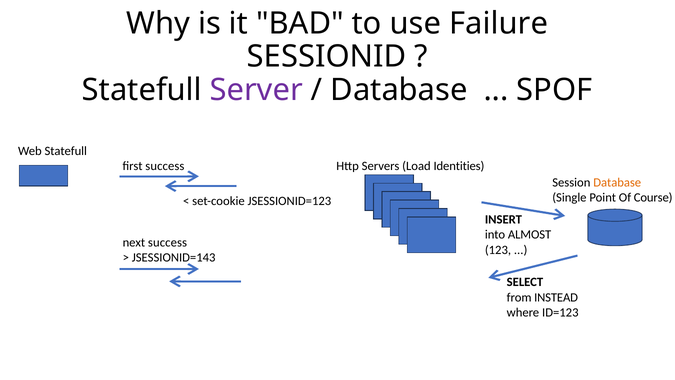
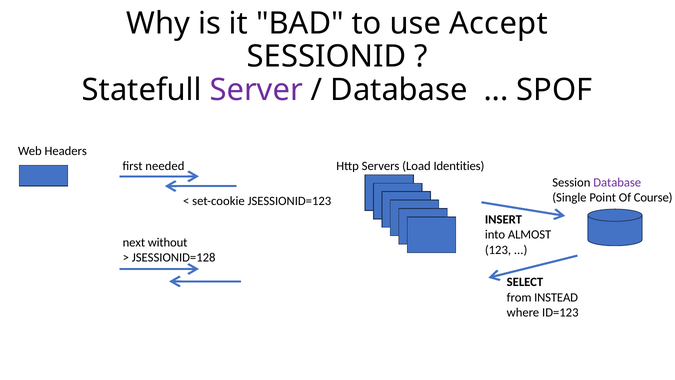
Failure: Failure -> Accept (498, 23)
Web Statefull: Statefull -> Headers (66, 151)
first success: success -> needed (165, 166)
Database colour: orange -> purple (617, 182)
next success: success -> without (168, 242)
JSESSIONID=143: JSESSIONID=143 -> JSESSIONID=128 (174, 257)
